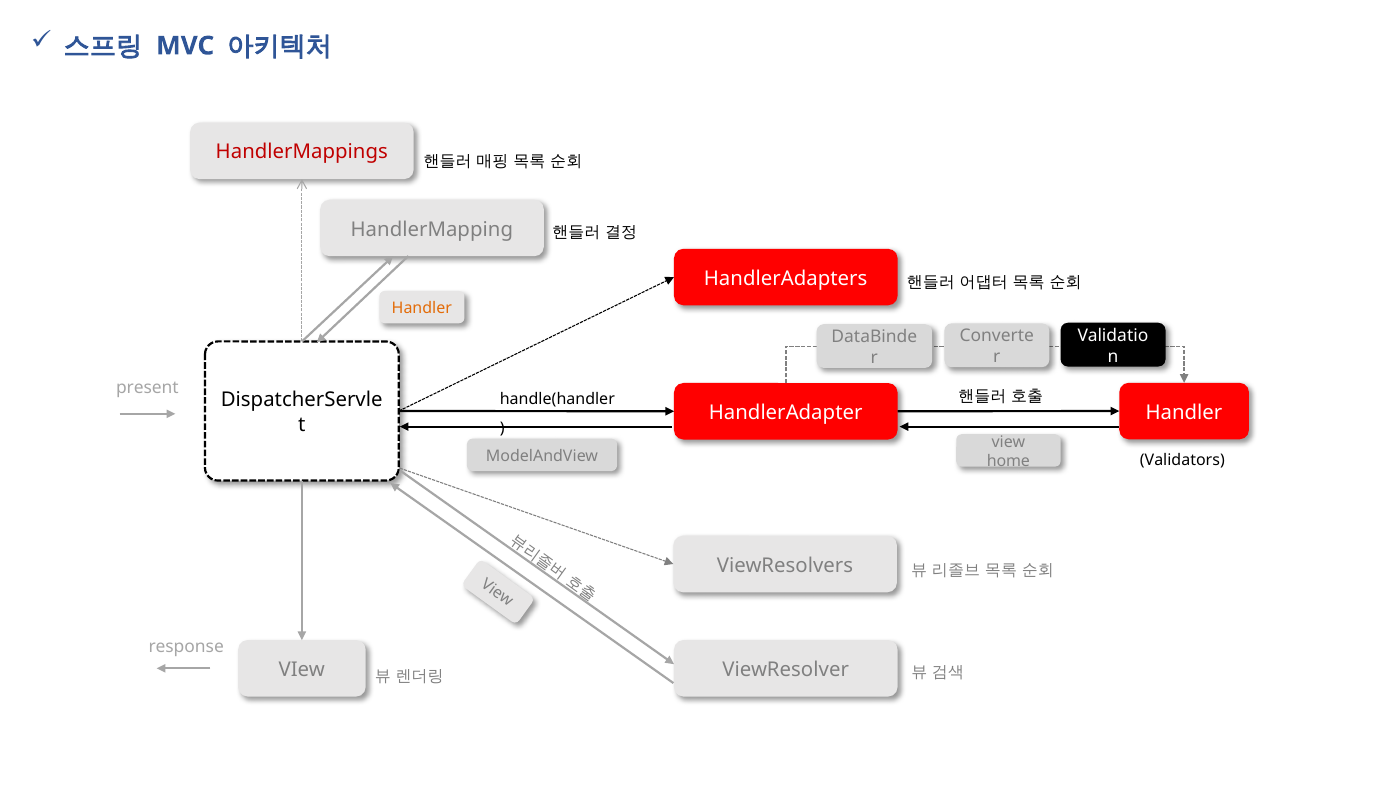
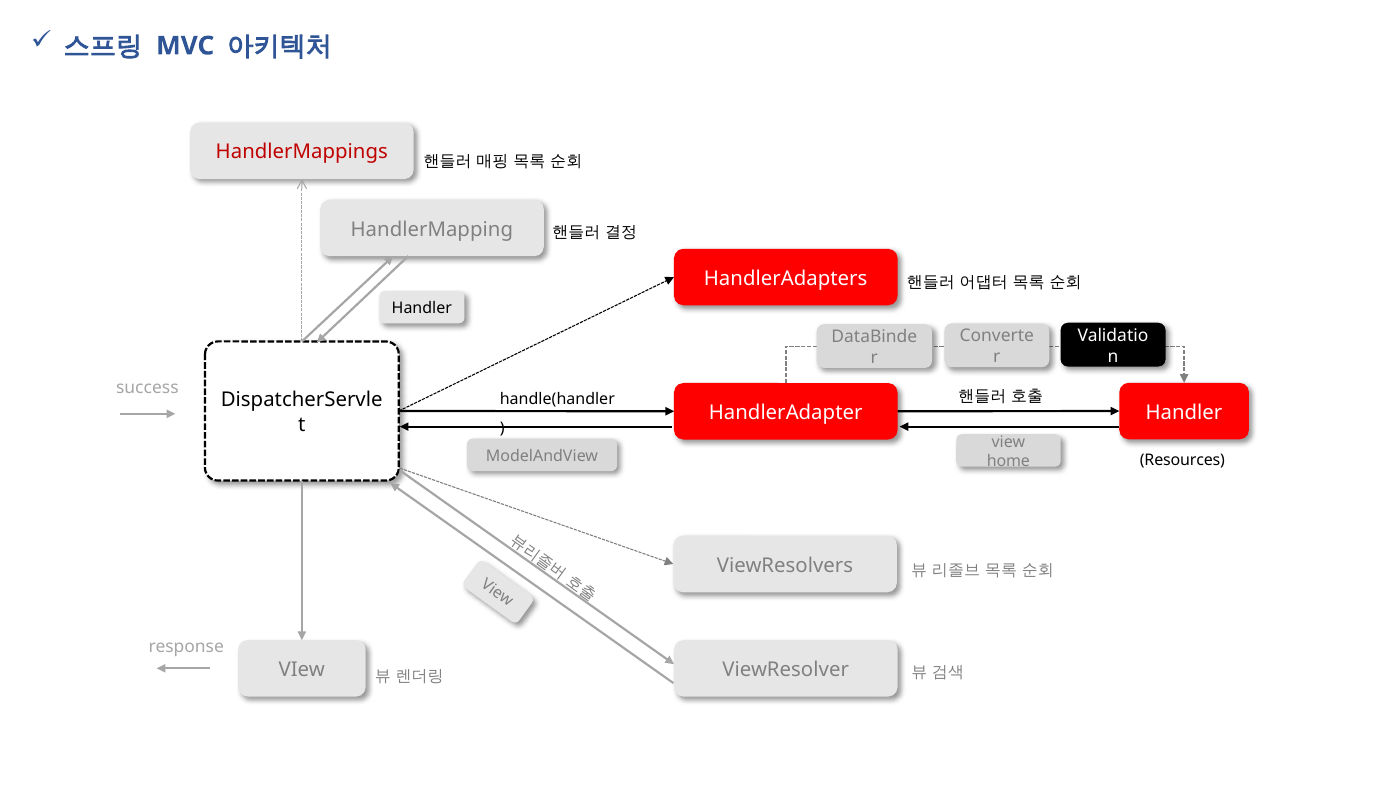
Handler colour: orange -> black (422, 308)
present: present -> success (147, 388)
Validators: Validators -> Resources (1182, 461)
